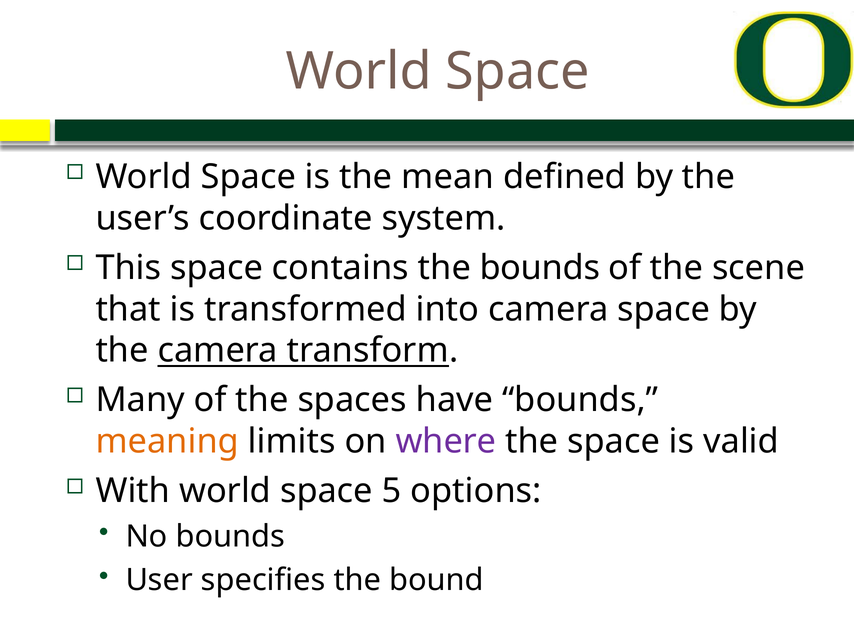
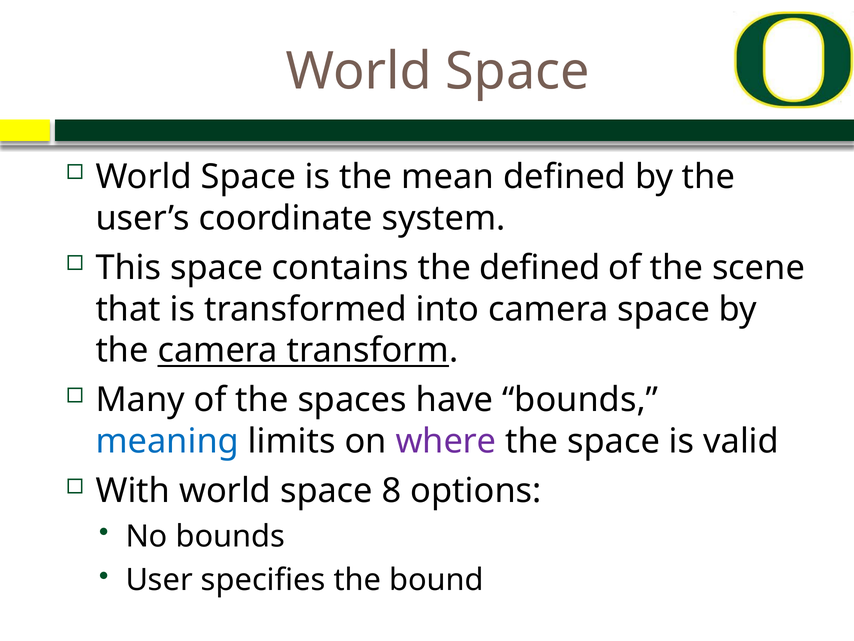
the bounds: bounds -> defined (540, 268)
meaning colour: orange -> blue (167, 441)
5: 5 -> 8 (392, 491)
